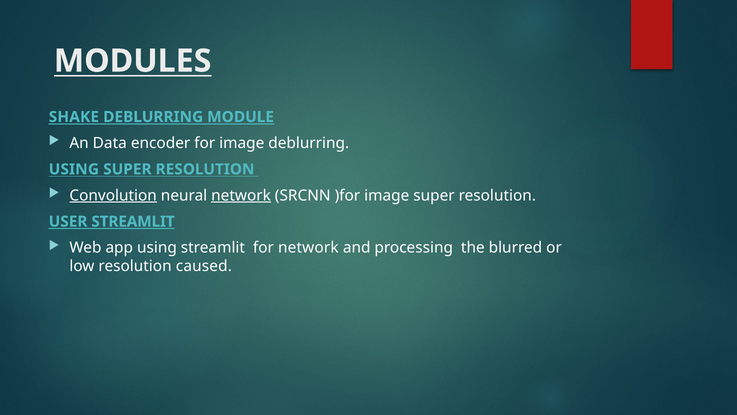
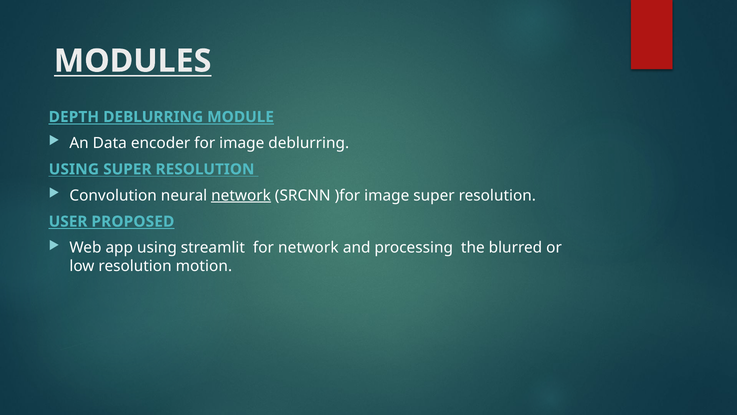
SHAKE: SHAKE -> DEPTH (74, 117)
Convolution underline: present -> none (113, 195)
USER STREAMLIT: STREAMLIT -> PROPOSED (133, 221)
caused: caused -> motion (204, 266)
